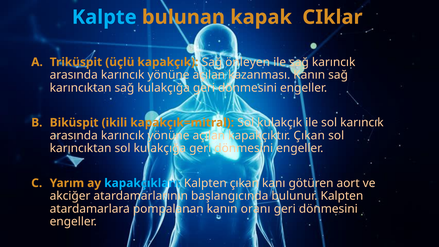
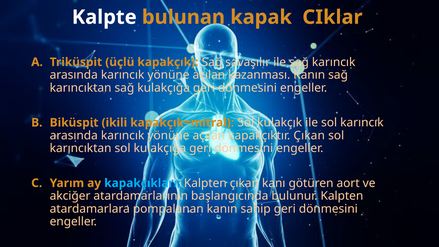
Kalpte colour: light blue -> white (104, 17)
önleyen: önleyen -> savaşılır (248, 62)
oranı: oranı -> sahip (256, 209)
